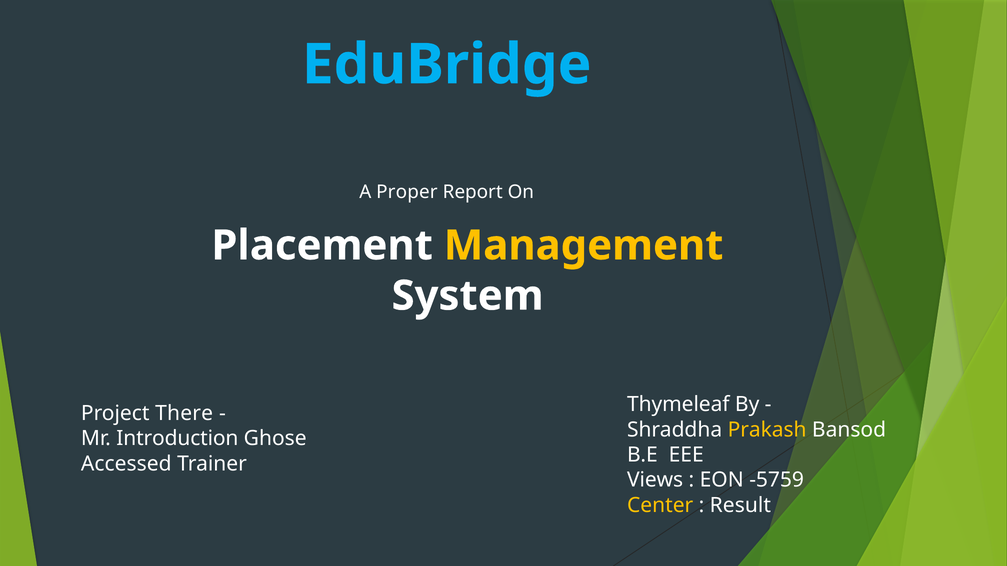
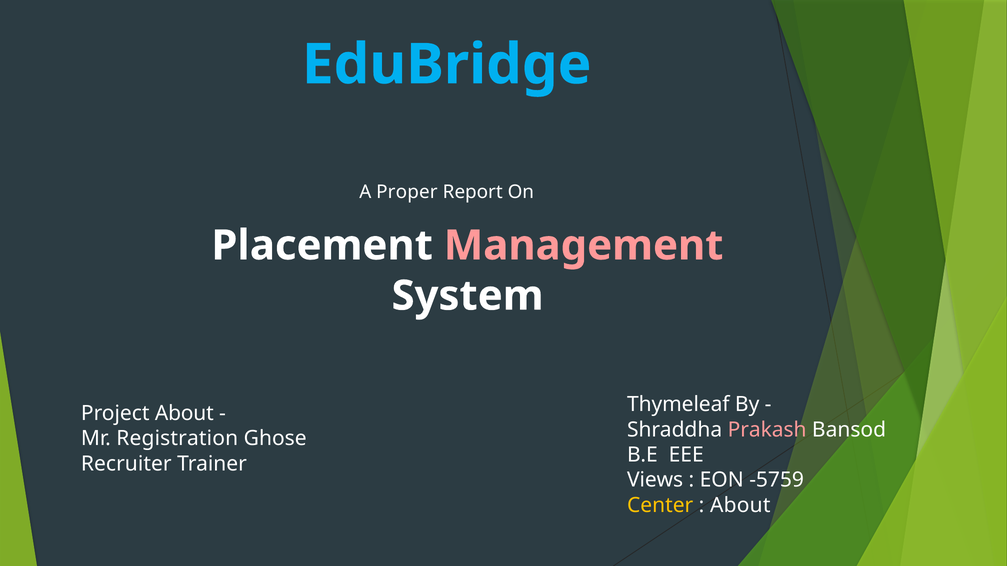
Management colour: yellow -> pink (584, 246)
Project There: There -> About (184, 414)
Prakash colour: yellow -> pink (767, 430)
Introduction: Introduction -> Registration (177, 439)
Accessed: Accessed -> Recruiter (126, 464)
Result: Result -> About (740, 506)
